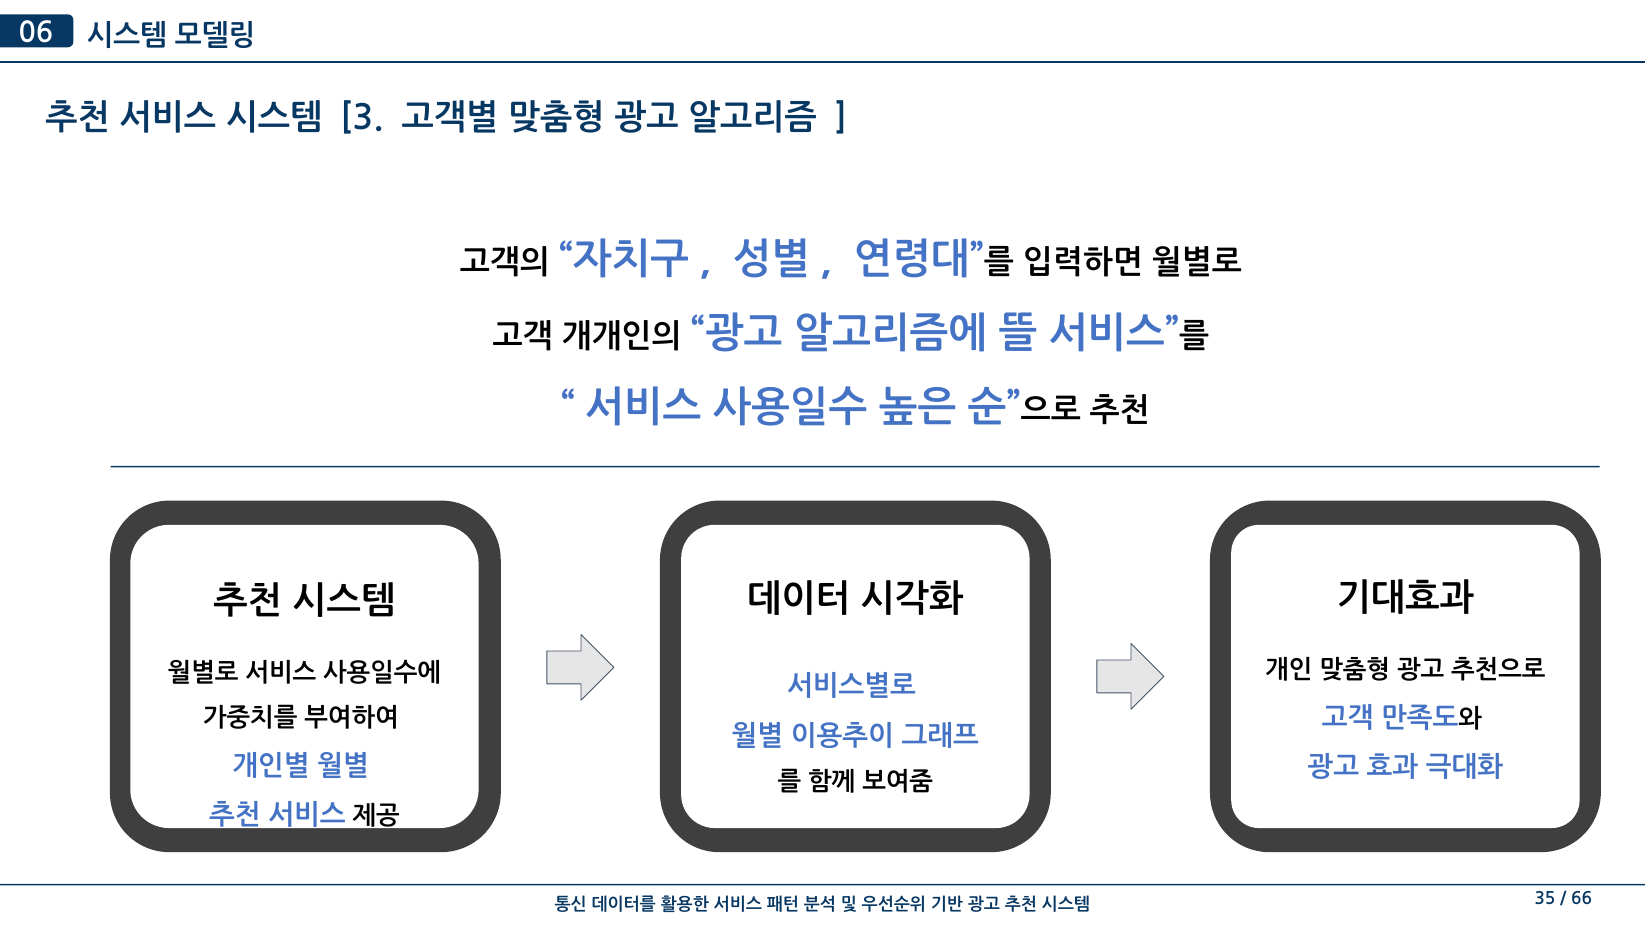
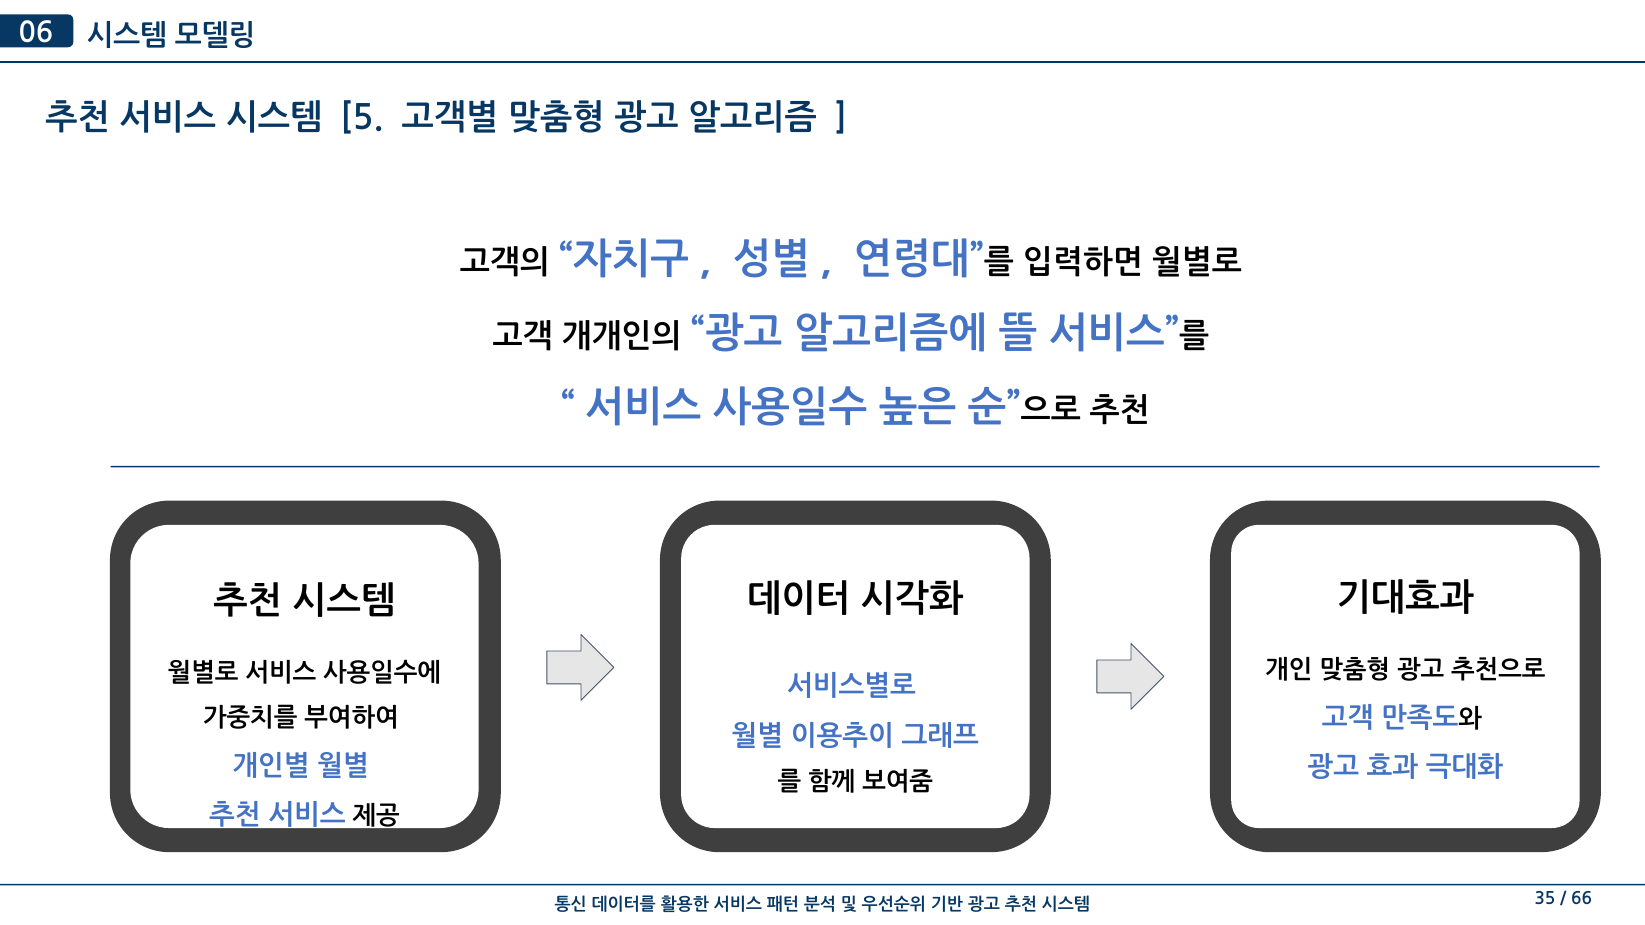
3: 3 -> 5 (362, 118)
